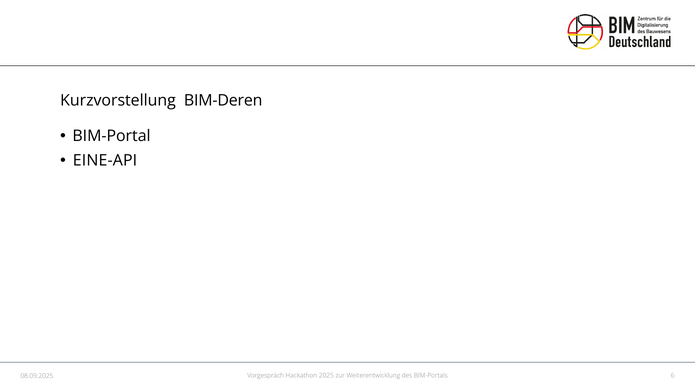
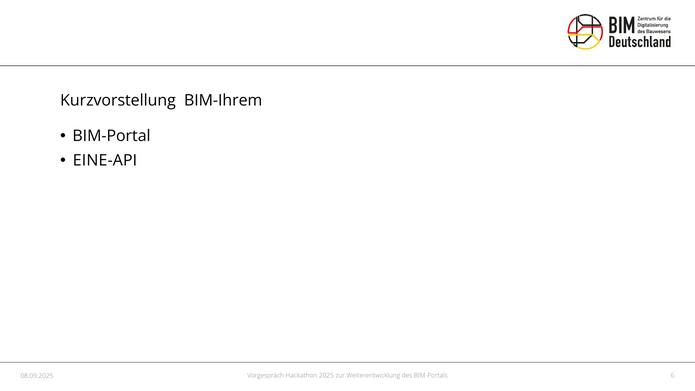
BIM-Deren: BIM-Deren -> BIM-Ihrem (223, 101)
